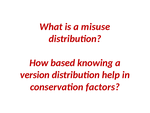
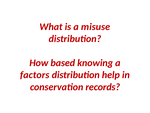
version: version -> factors (35, 75)
factors: factors -> records (103, 87)
